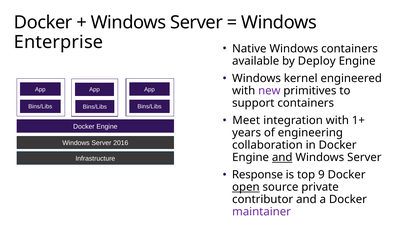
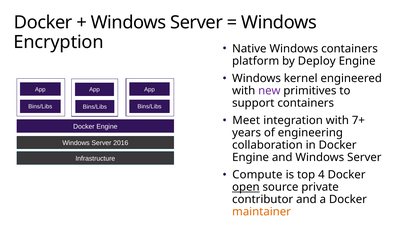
Enterprise: Enterprise -> Encryption (59, 42)
available: available -> platform (256, 61)
1+: 1+ -> 7+ (358, 121)
and underline: present -> none (282, 158)
Response: Response -> Compute (257, 175)
9: 9 -> 4 (321, 175)
maintainer colour: purple -> orange (262, 212)
